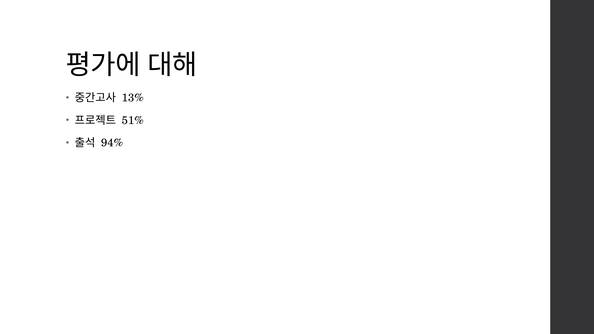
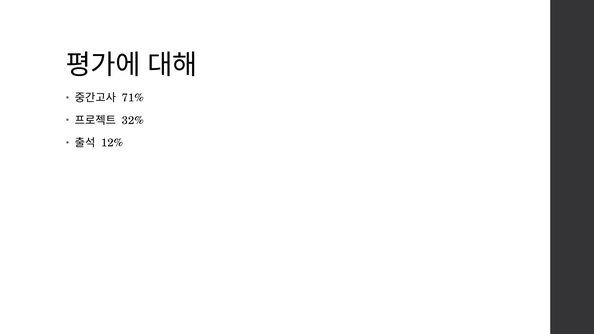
13%: 13% -> 71% (133, 98)
51%: 51% -> 32% (133, 120)
94%: 94% -> 12% (112, 143)
